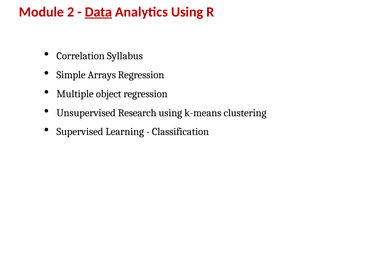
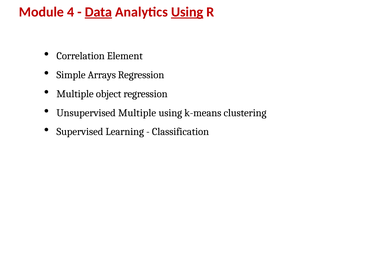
2: 2 -> 4 (71, 12)
Using underline: none -> present (187, 12)
Syllabus: Syllabus -> Element (125, 56)
Unsupervised Research: Research -> Multiple (137, 112)
